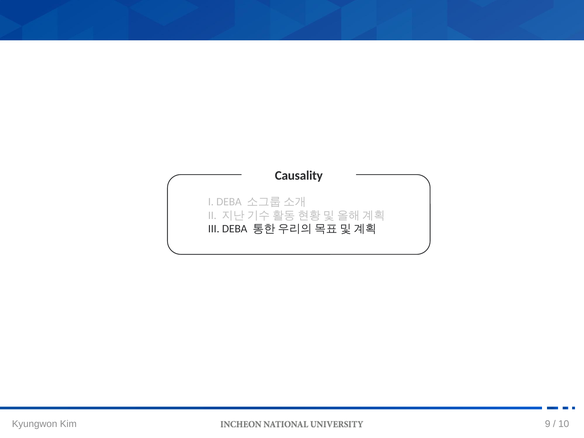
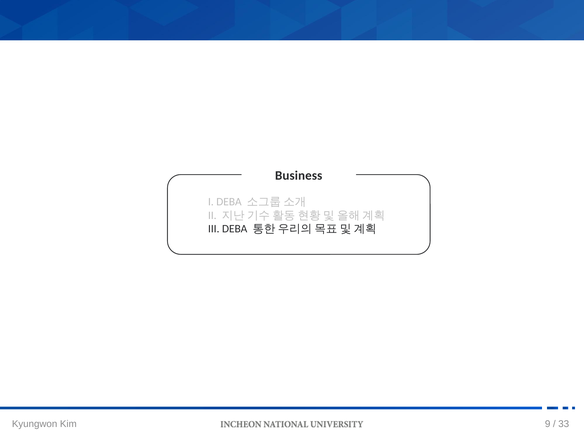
Causality: Causality -> Business (299, 176)
10: 10 -> 33 (564, 424)
